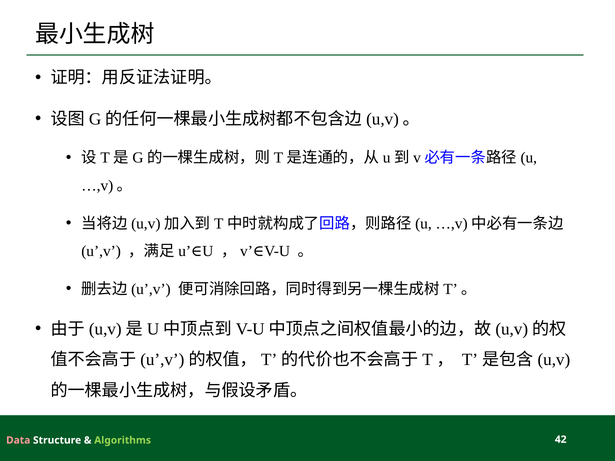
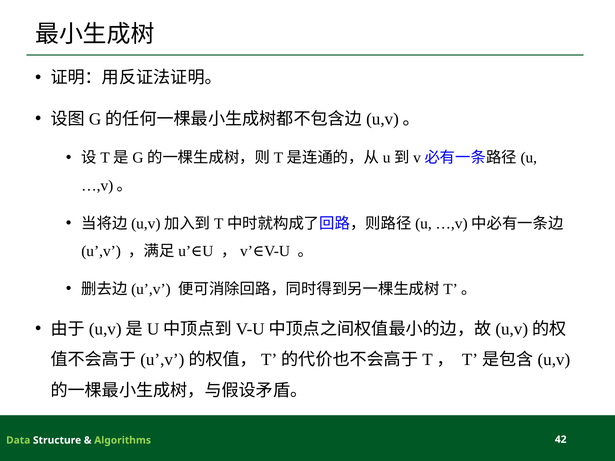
Data colour: pink -> light green (18, 440)
